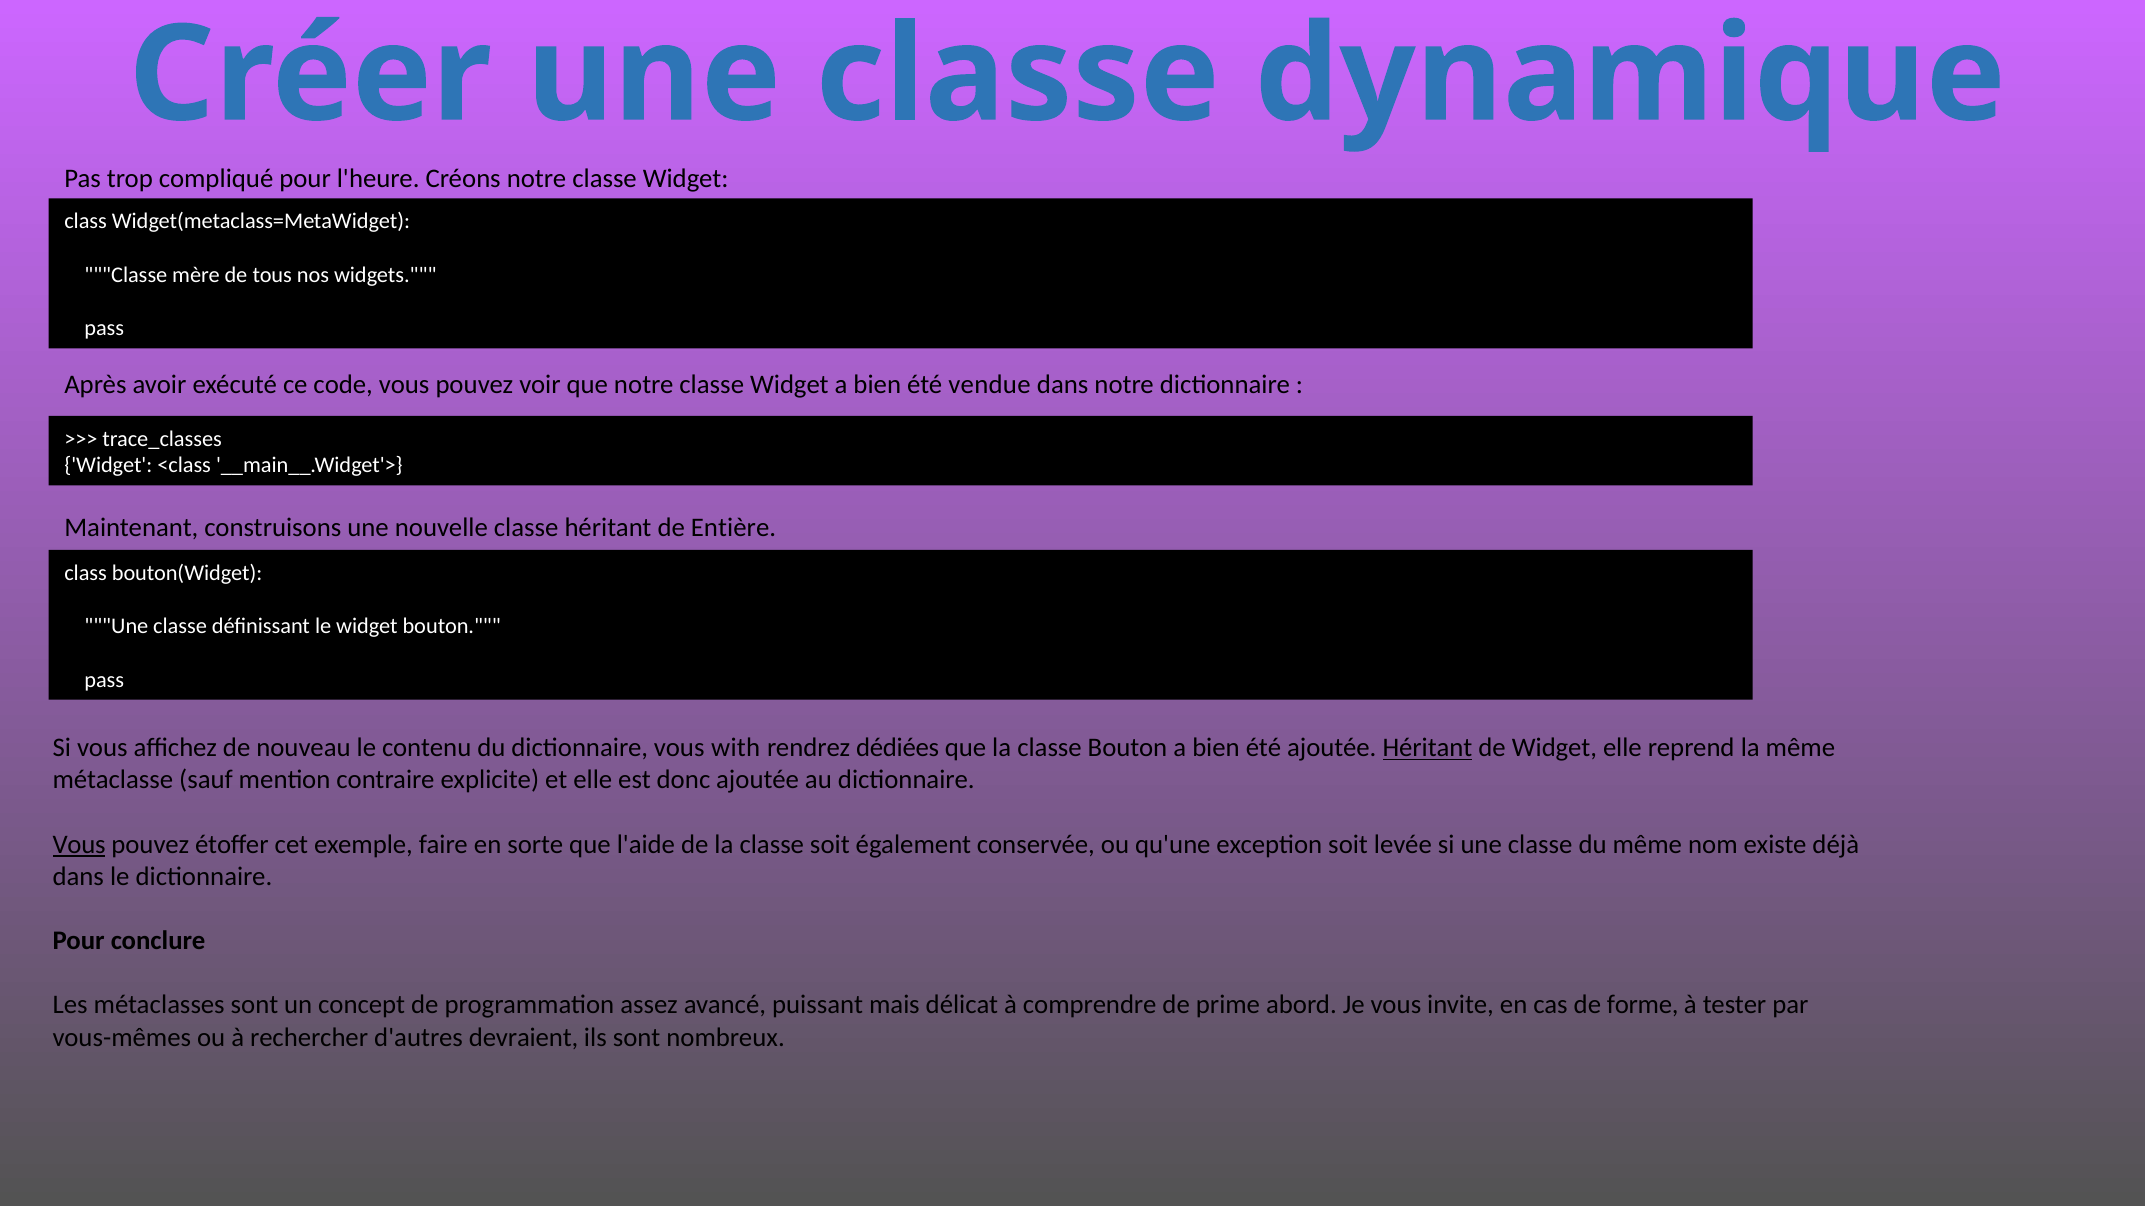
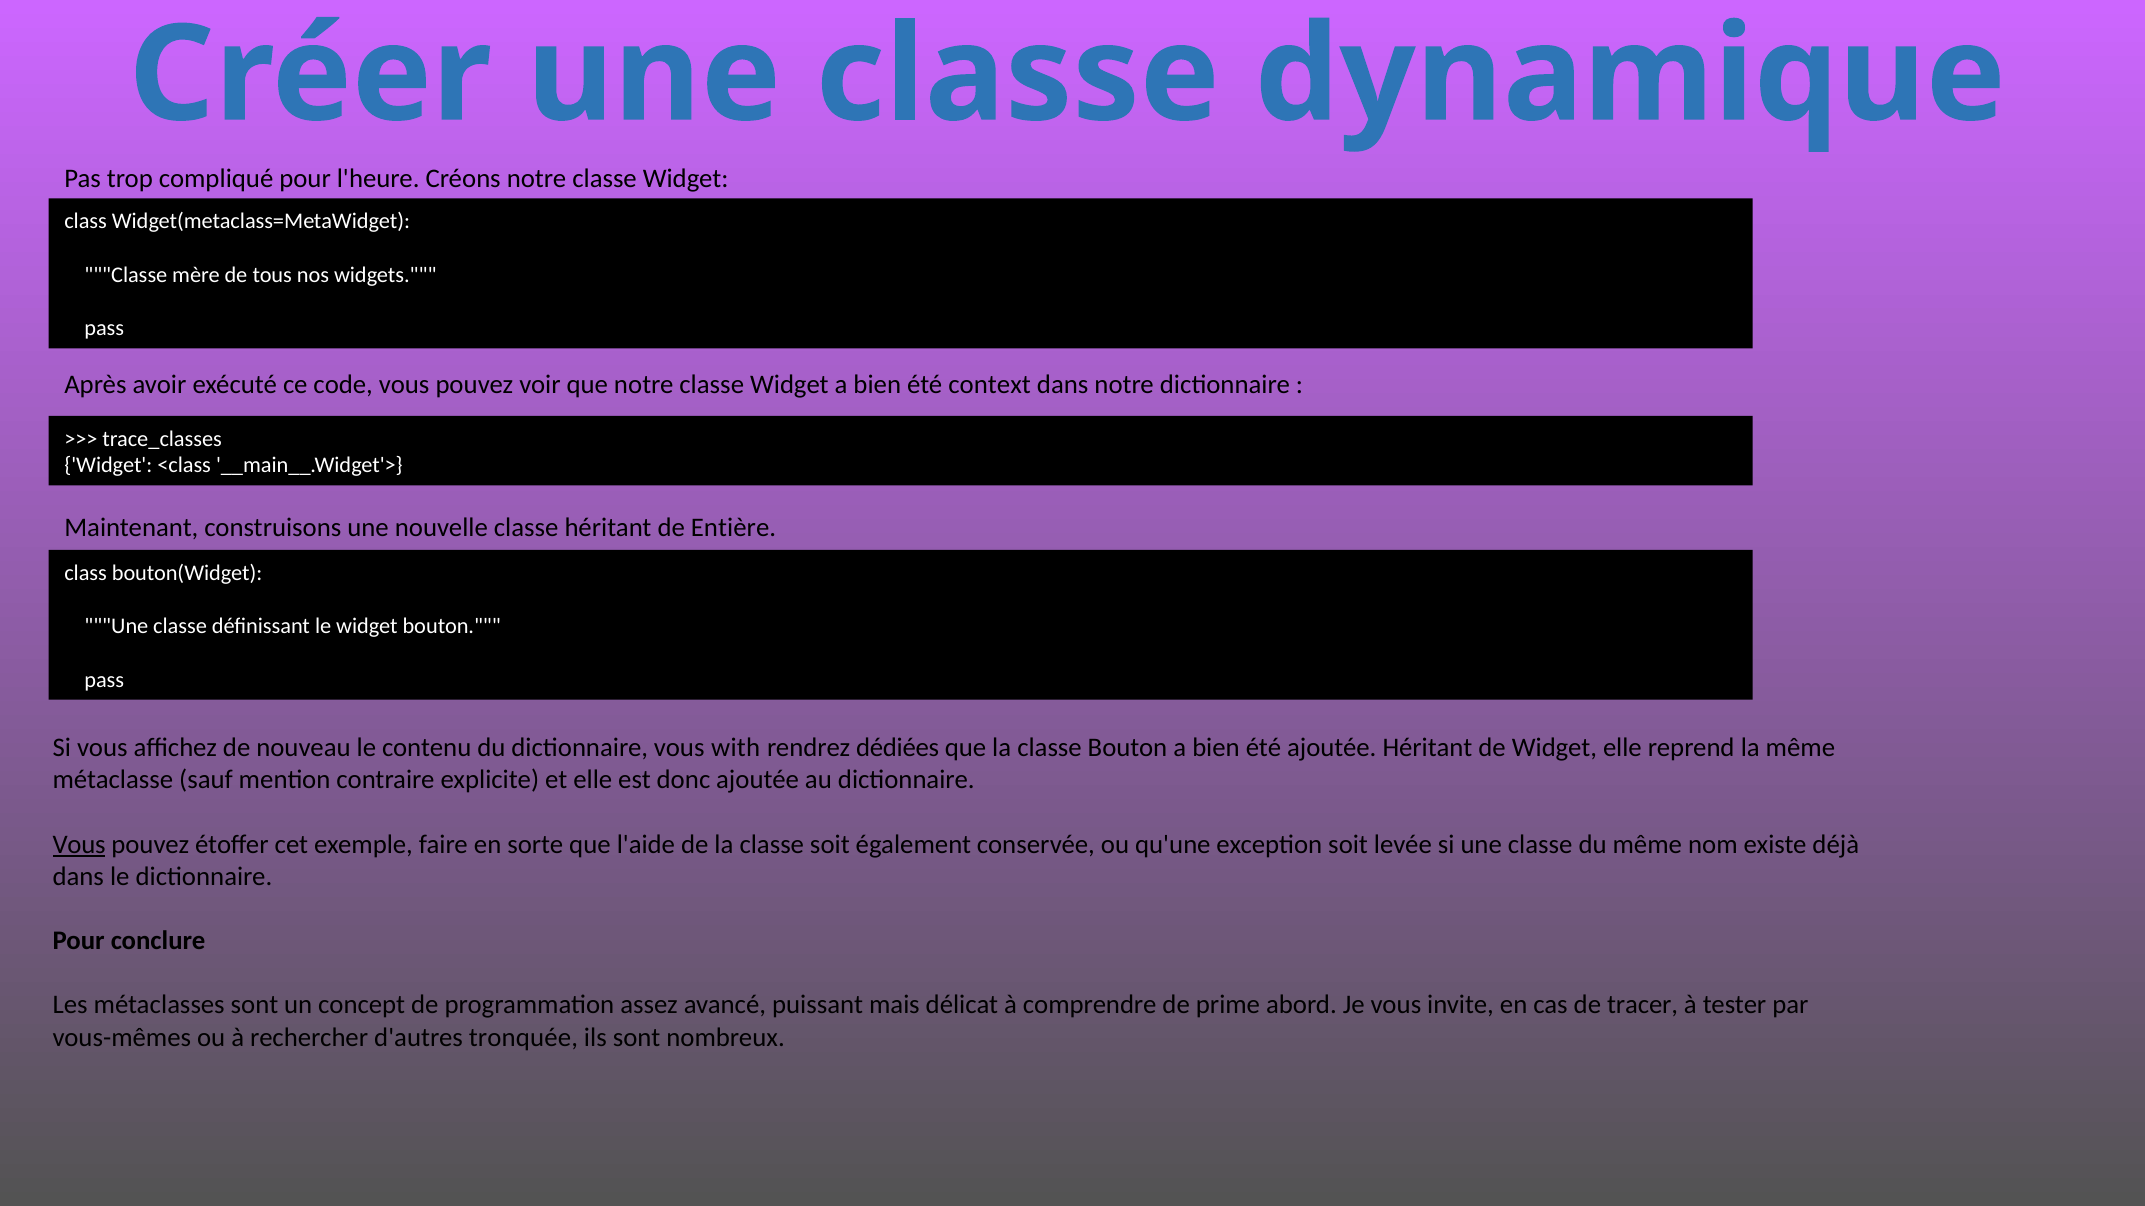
vendue: vendue -> context (990, 385)
Héritant underline: present -> none (1427, 748)
forme: forme -> tracer (1643, 1006)
devraient: devraient -> tronquée (523, 1038)
